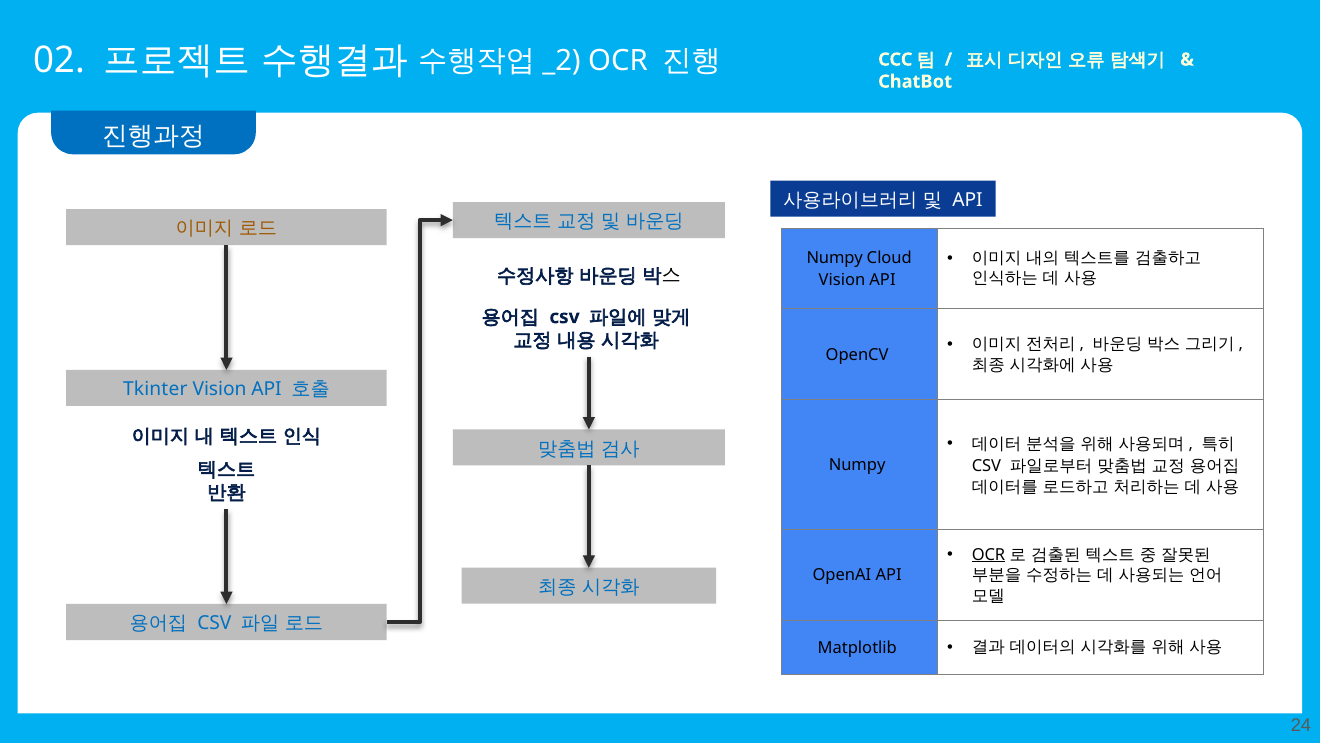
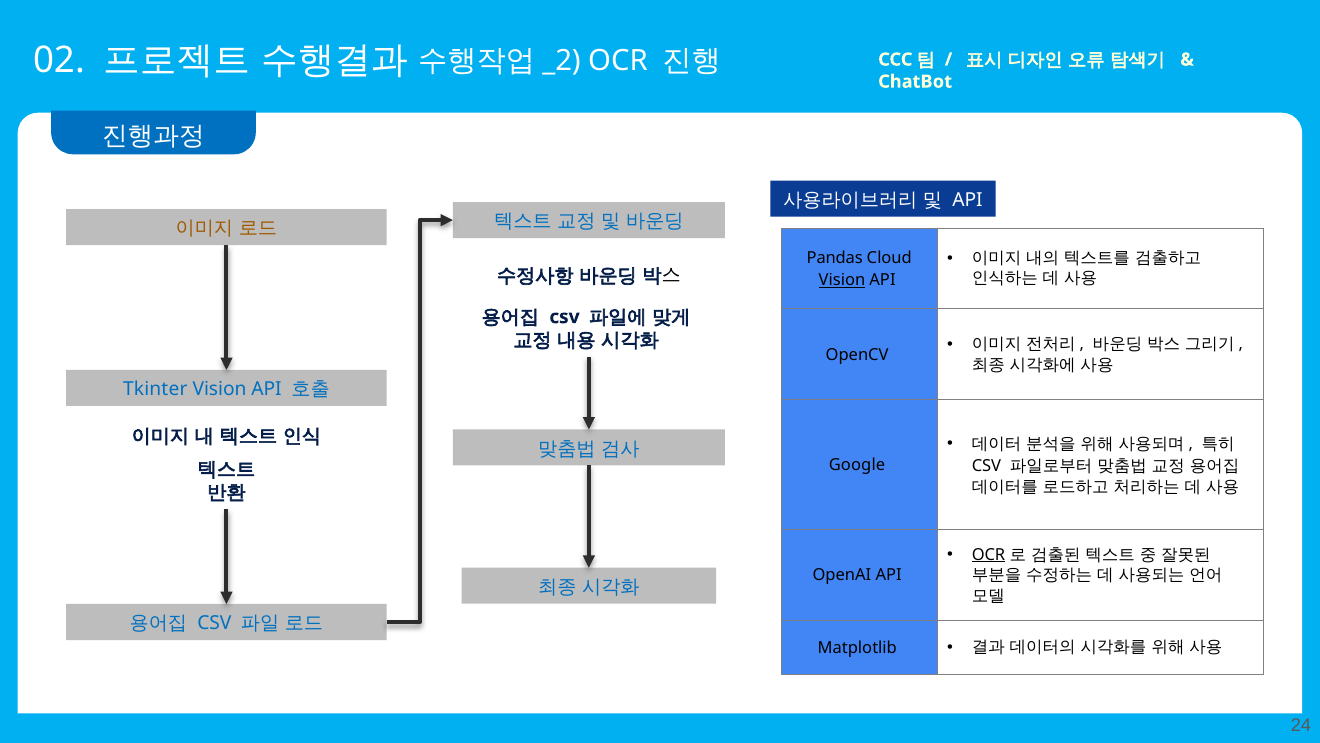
Numpy: Numpy -> Pandas (835, 258)
Vision underline: none -> present (842, 280)
Numpy: Numpy -> Google (857, 465)
